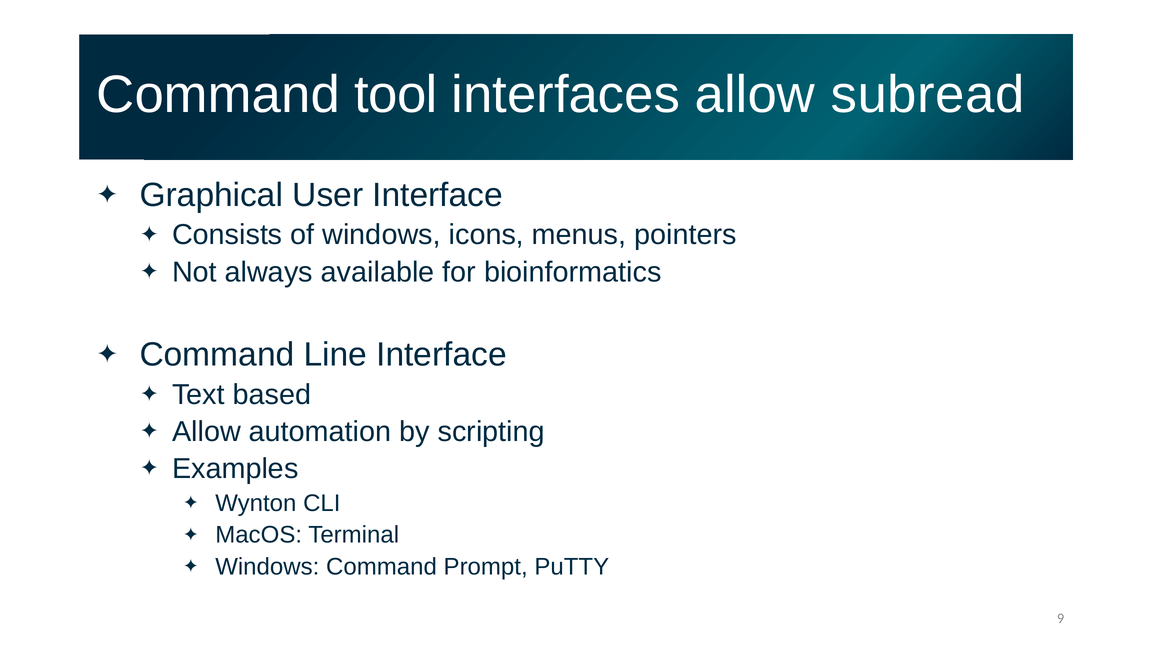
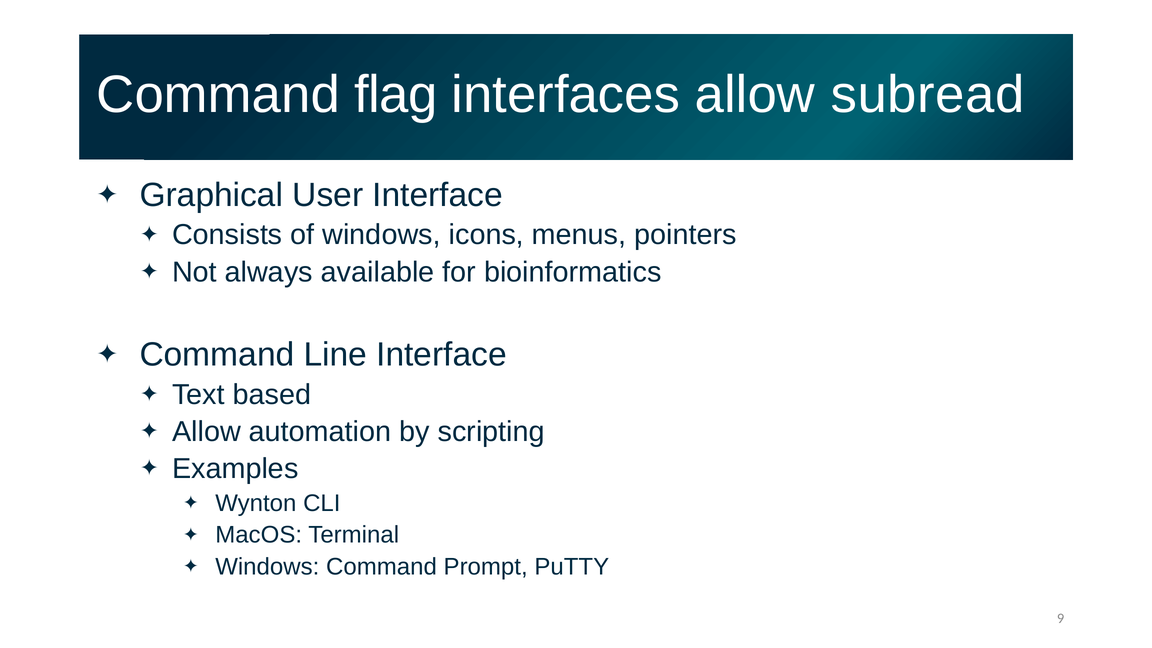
tool: tool -> flag (396, 95)
